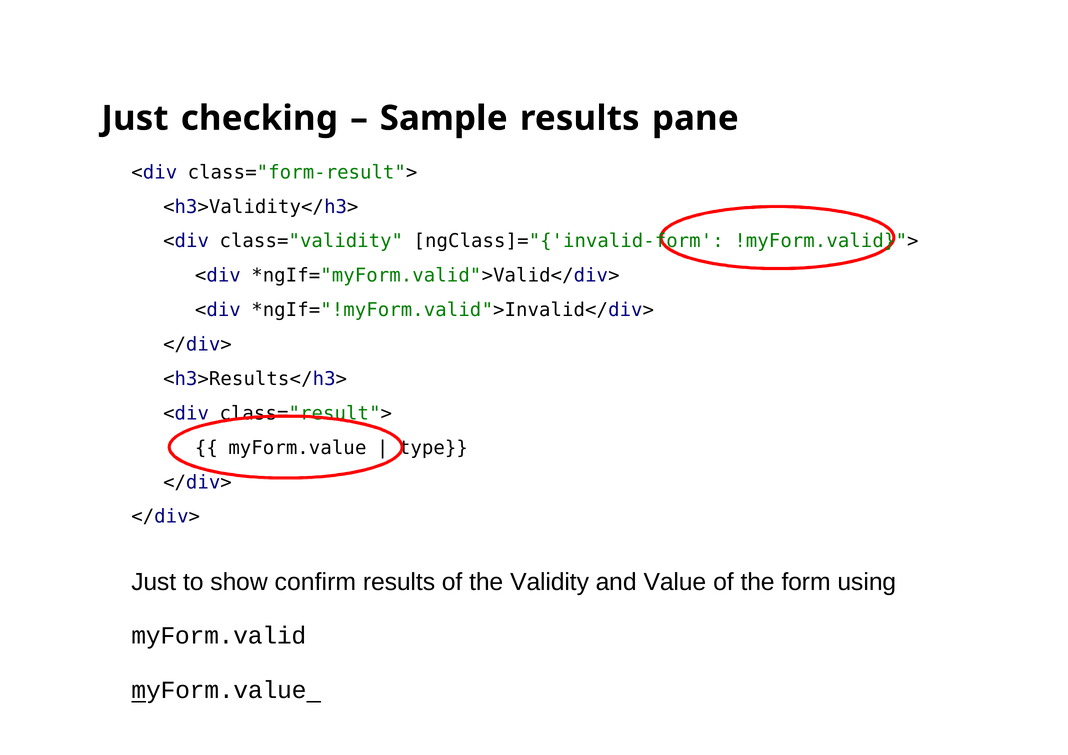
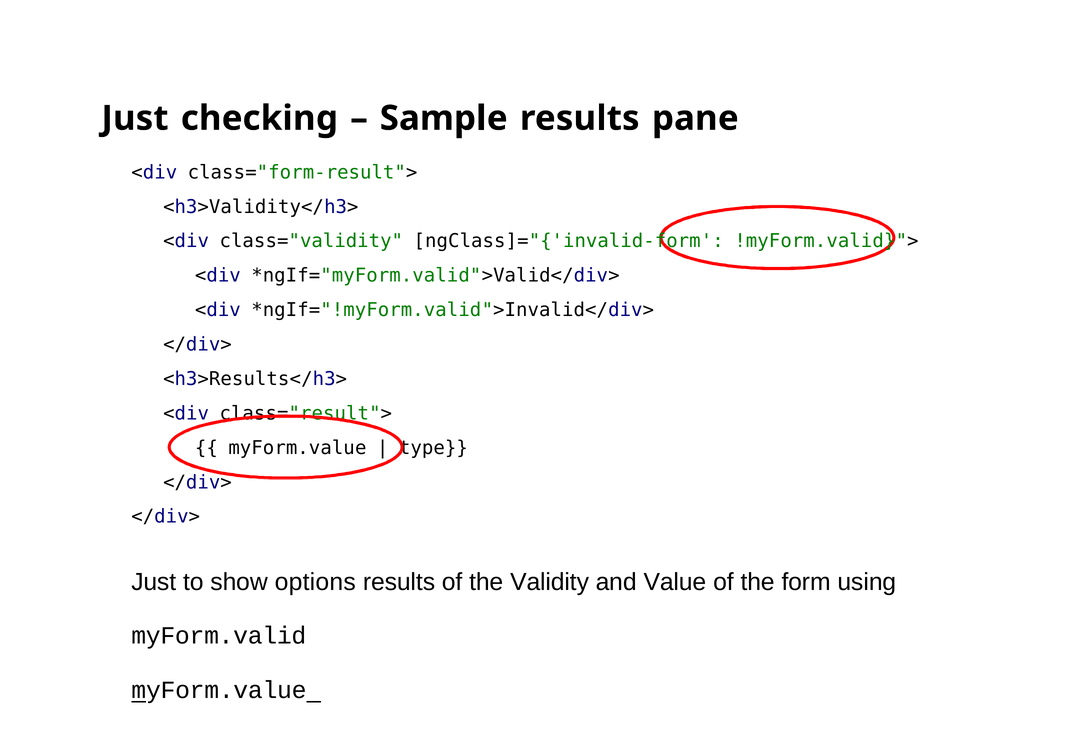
confirm: confirm -> options (315, 582)
